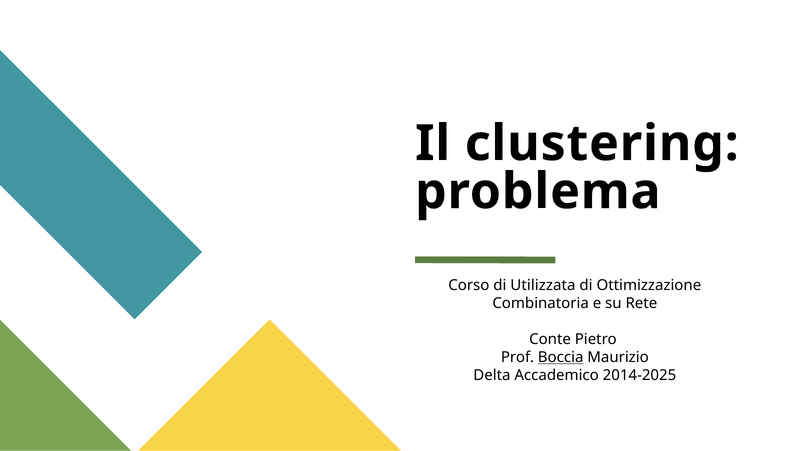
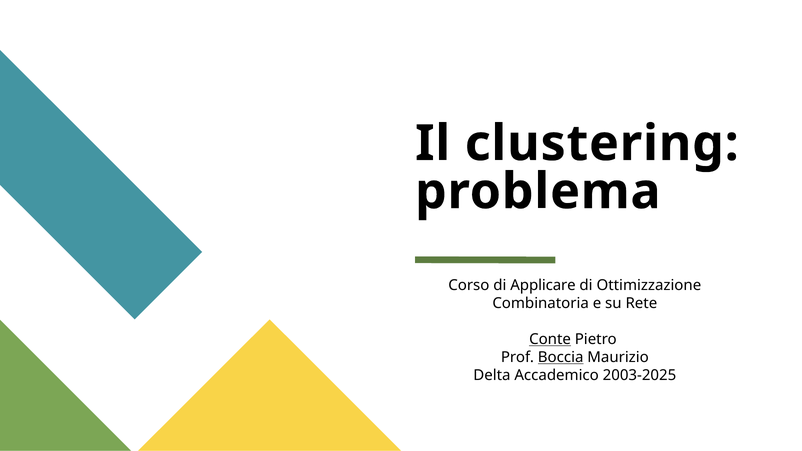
Utilizzata: Utilizzata -> Applicare (543, 285)
Conte underline: none -> present (550, 339)
2014-2025: 2014-2025 -> 2003-2025 (639, 375)
